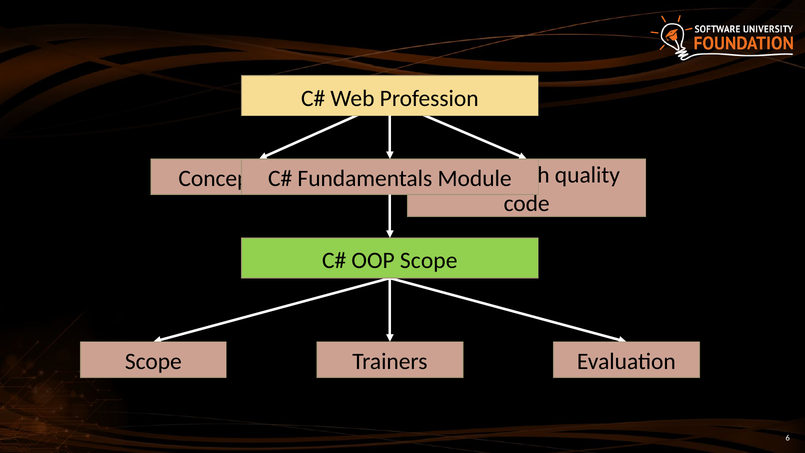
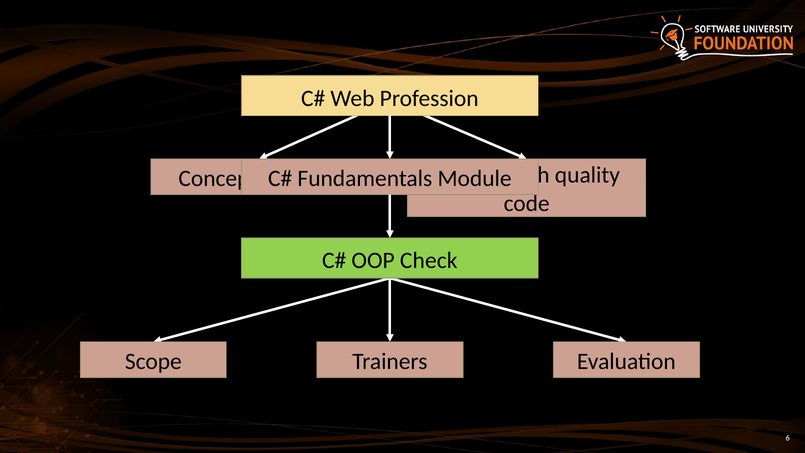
OOP Scope: Scope -> Check (429, 261)
